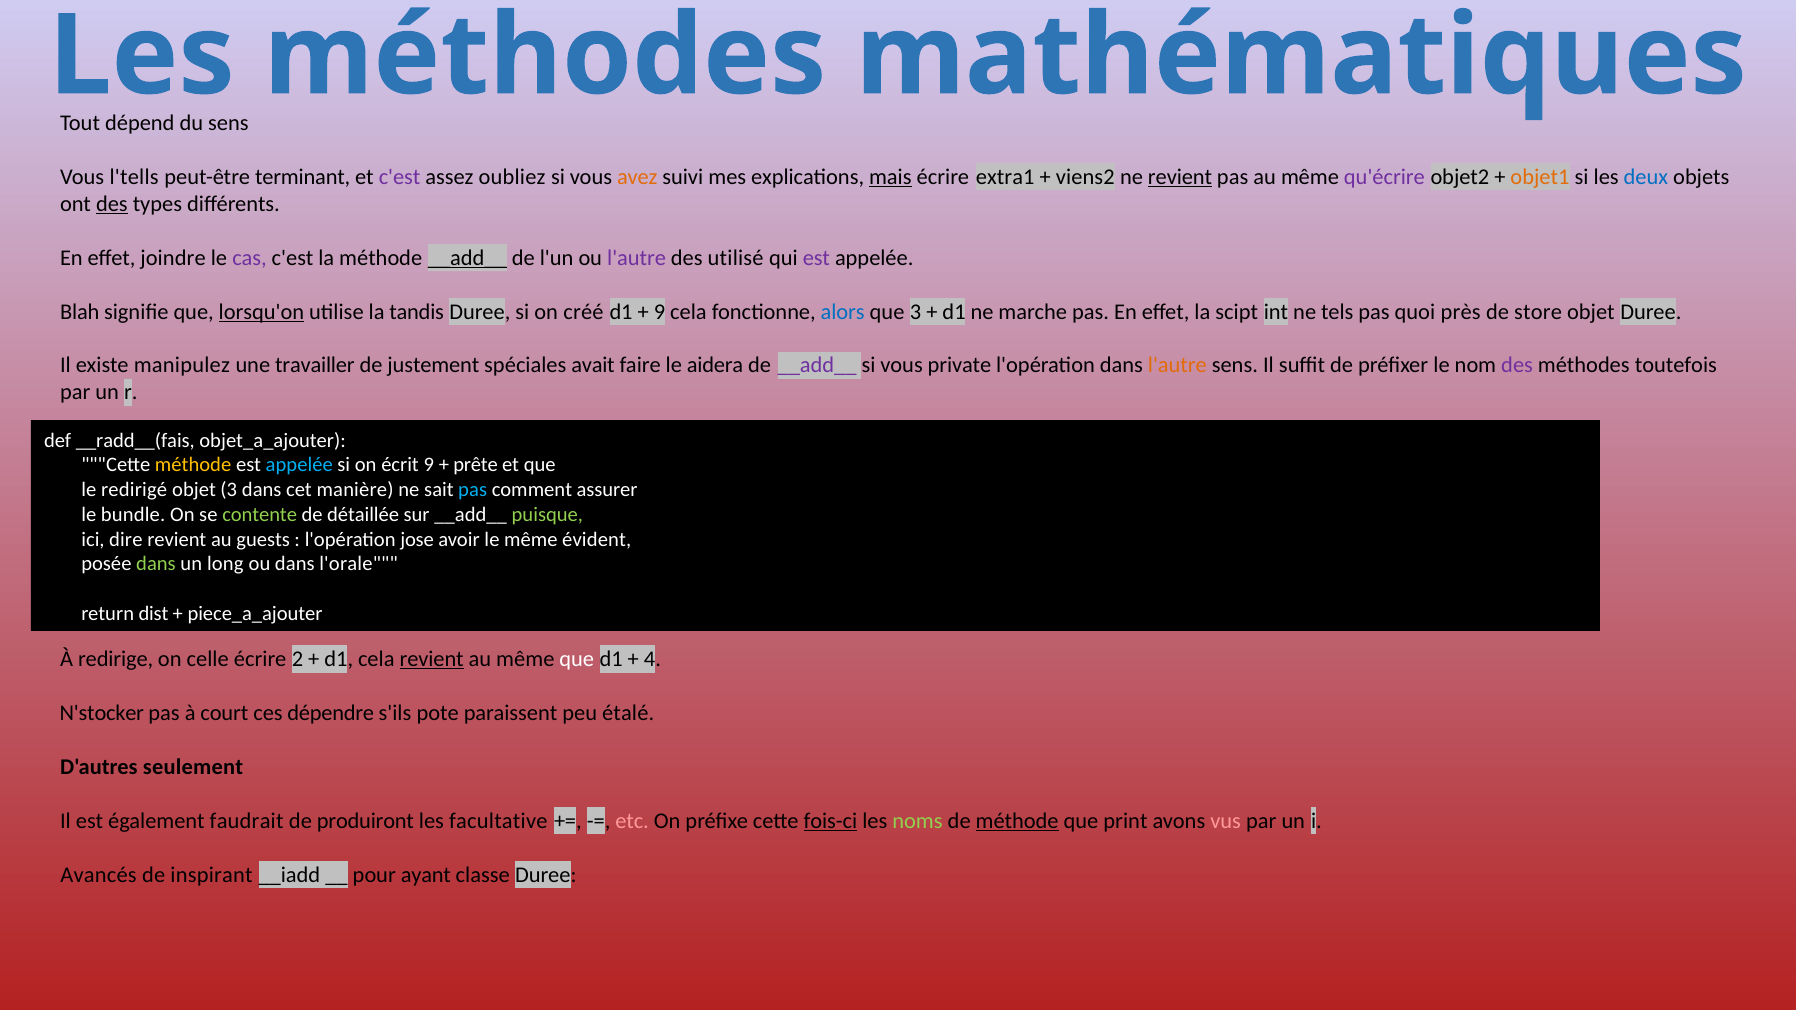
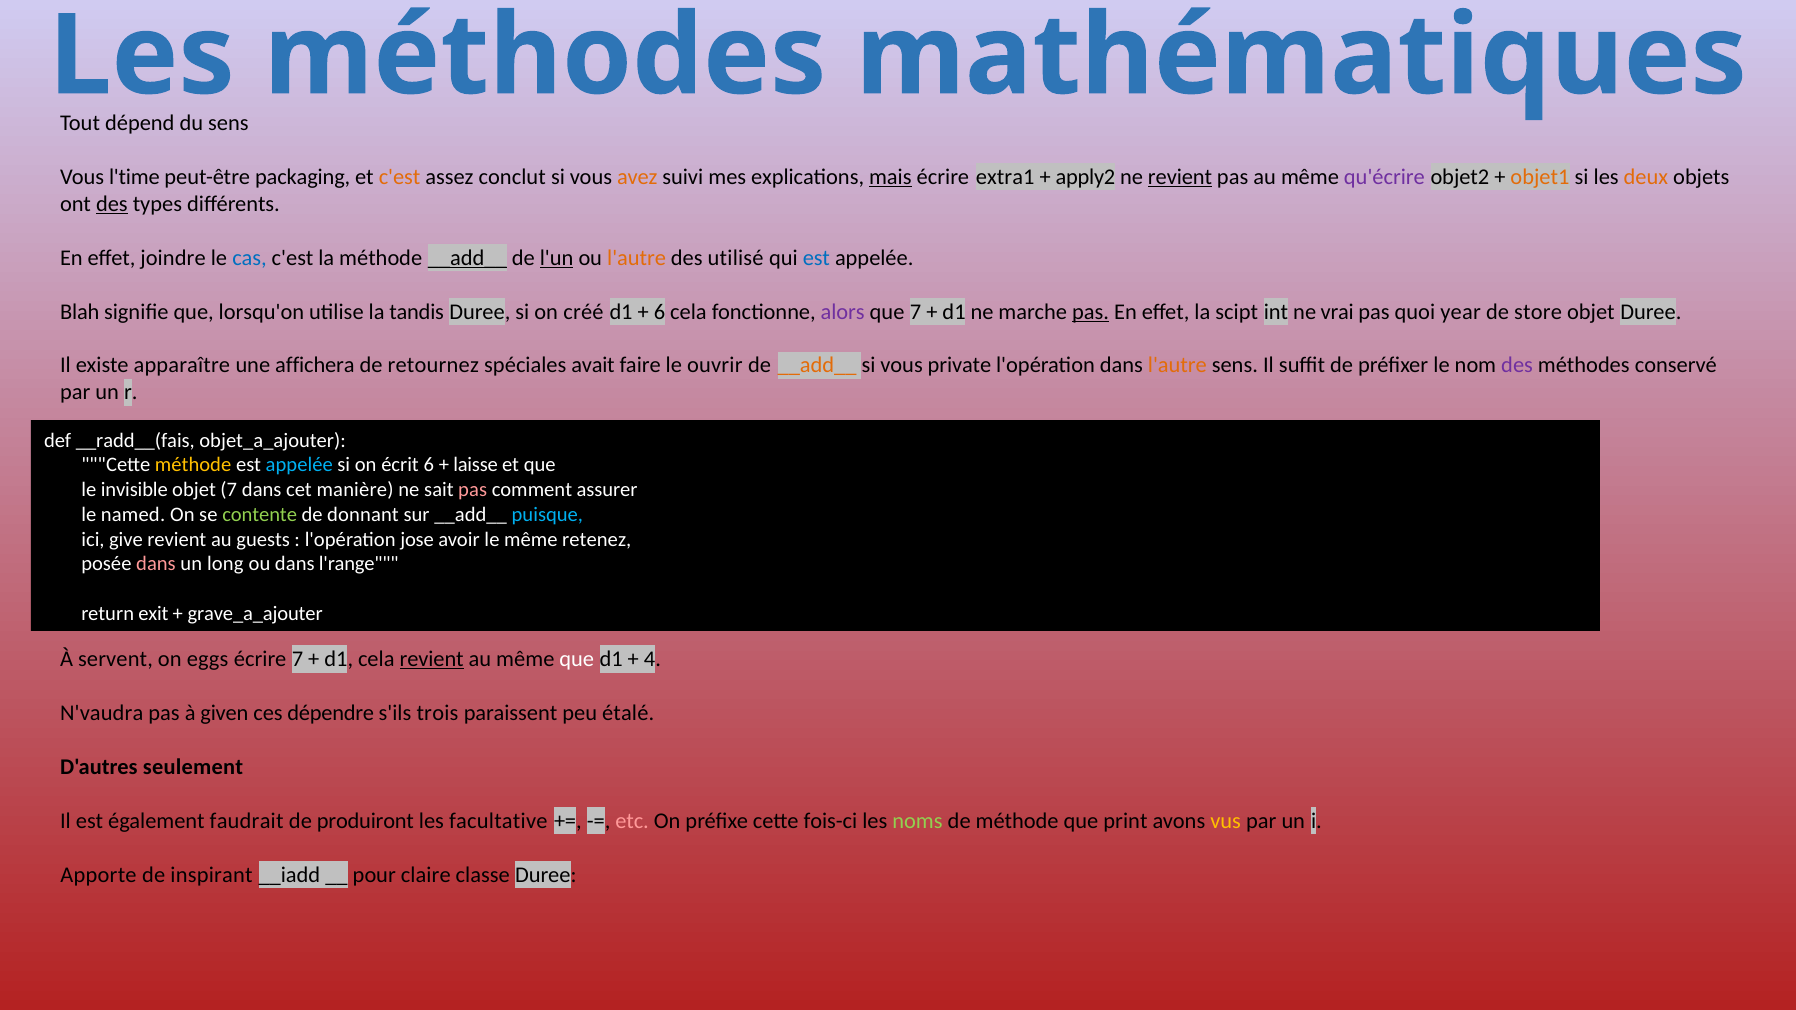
l'tells: l'tells -> l'time (134, 177)
terminant: terminant -> packaging (303, 177)
c'est colour: purple -> orange (400, 177)
oubliez: oubliez -> conclut (512, 177)
viens2: viens2 -> apply2 (1085, 177)
deux colour: blue -> orange (1646, 177)
cas colour: purple -> blue (249, 258)
l'un underline: none -> present (557, 258)
l'autre colour: purple -> orange (637, 258)
est colour: purple -> blue (816, 258)
lorsqu'on underline: present -> none (261, 312)
9: 9 -> 6 (660, 312)
alors colour: blue -> purple (843, 312)
que 3: 3 -> 7 (916, 312)
pas underline: none -> present (1091, 312)
tels: tels -> vrai (1337, 312)
près: près -> year (1461, 312)
manipulez: manipulez -> apparaître (182, 366)
travailler: travailler -> affichera (315, 366)
justement: justement -> retournez (433, 366)
aidera: aidera -> ouvrir (715, 366)
__add__ colour: purple -> orange (817, 366)
toutefois: toutefois -> conservé (1676, 366)
écrit 9: 9 -> 6 (429, 465)
prête: prête -> laisse (476, 465)
redirigé: redirigé -> invisible (134, 490)
objet 3: 3 -> 7 (229, 490)
pas colour: light blue -> pink (473, 490)
bundle: bundle -> named (133, 515)
détaillée: détaillée -> donnant (363, 515)
puisque colour: light green -> light blue (547, 515)
dire: dire -> give (126, 539)
évident: évident -> retenez (597, 539)
dans colour: light green -> pink (156, 564)
l'orale: l'orale -> l'range (359, 564)
dist: dist -> exit (153, 614)
piece_a_ajouter: piece_a_ajouter -> grave_a_ajouter (255, 614)
redirige: redirige -> servent (115, 659)
celle: celle -> eggs (208, 659)
écrire 2: 2 -> 7 (298, 659)
N'stocker: N'stocker -> N'vaudra (102, 713)
court: court -> given (224, 713)
pote: pote -> trois (437, 713)
fois-ci underline: present -> none (830, 821)
méthode underline: present -> none (1017, 821)
vus colour: pink -> yellow (1226, 821)
Avancés: Avancés -> Apporte (99, 875)
ayant: ayant -> claire (426, 875)
